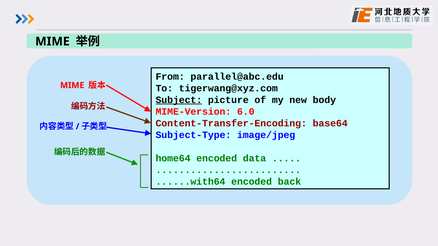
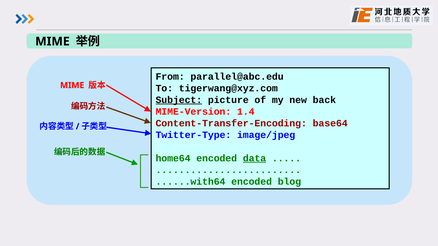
body: body -> back (324, 100)
6.0: 6.0 -> 1.4 (246, 112)
Subject-Type: Subject-Type -> Twitter-Type (193, 135)
data underline: none -> present (255, 158)
back: back -> blog (289, 182)
